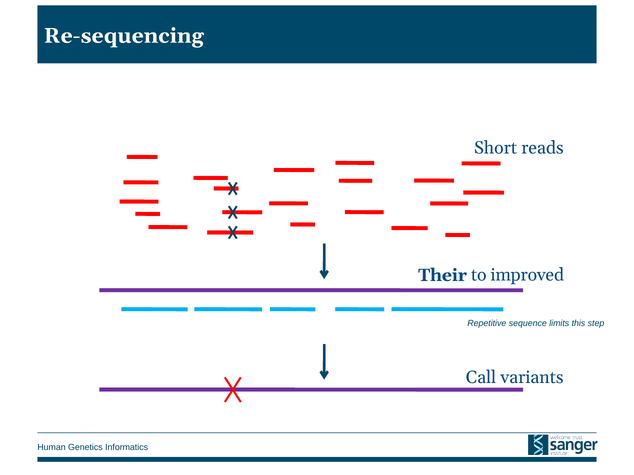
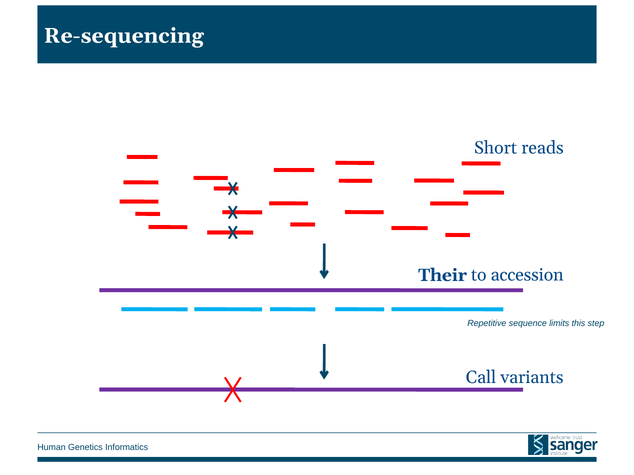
improved: improved -> accession (527, 275)
